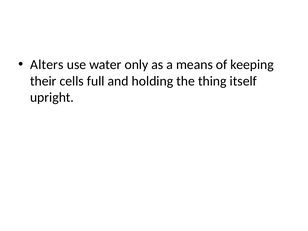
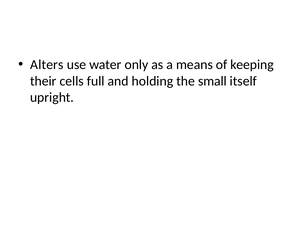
thing: thing -> small (212, 81)
